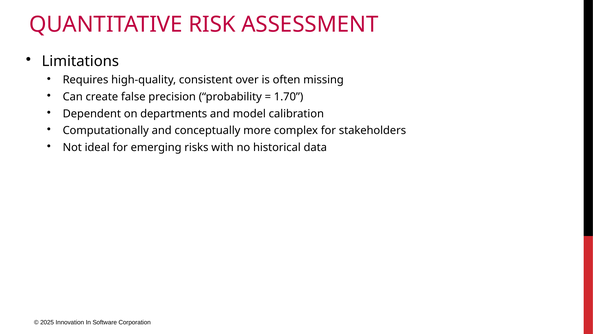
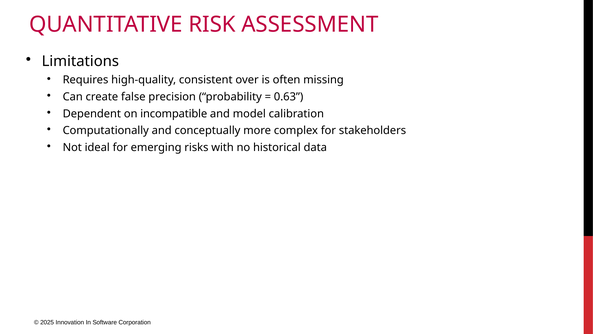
1.70: 1.70 -> 0.63 (289, 97)
departments: departments -> incompatible (174, 114)
